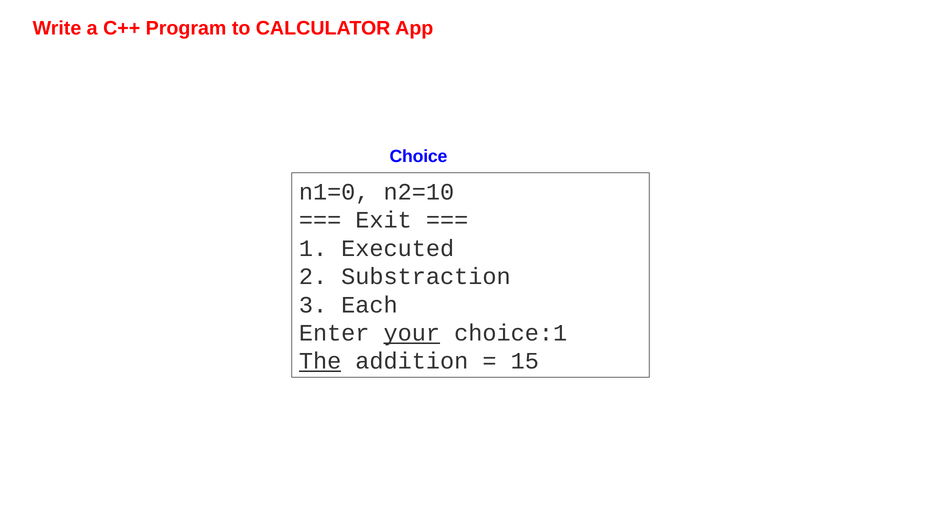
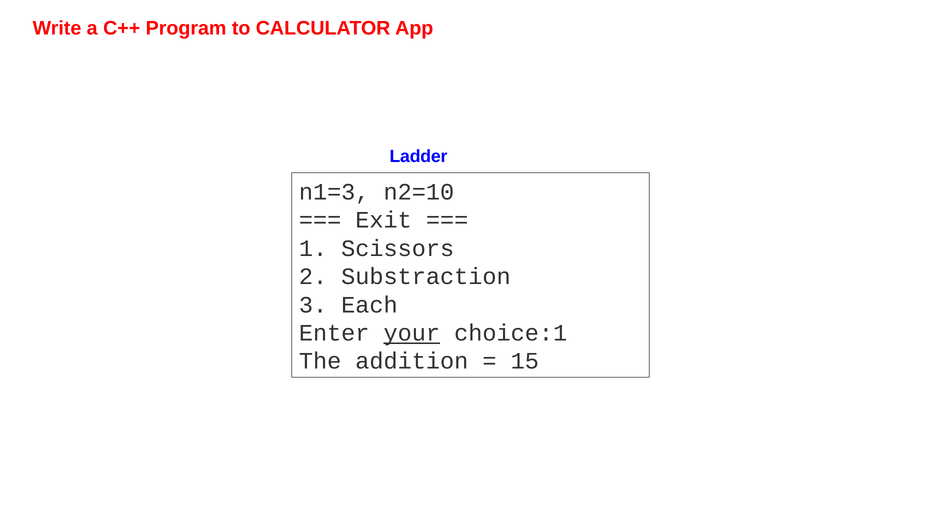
Choice: Choice -> Ladder (418, 156)
n1=0: n1=0 -> n1=3 (334, 192)
Executed: Executed -> Scissors (398, 249)
The underline: present -> none (320, 361)
